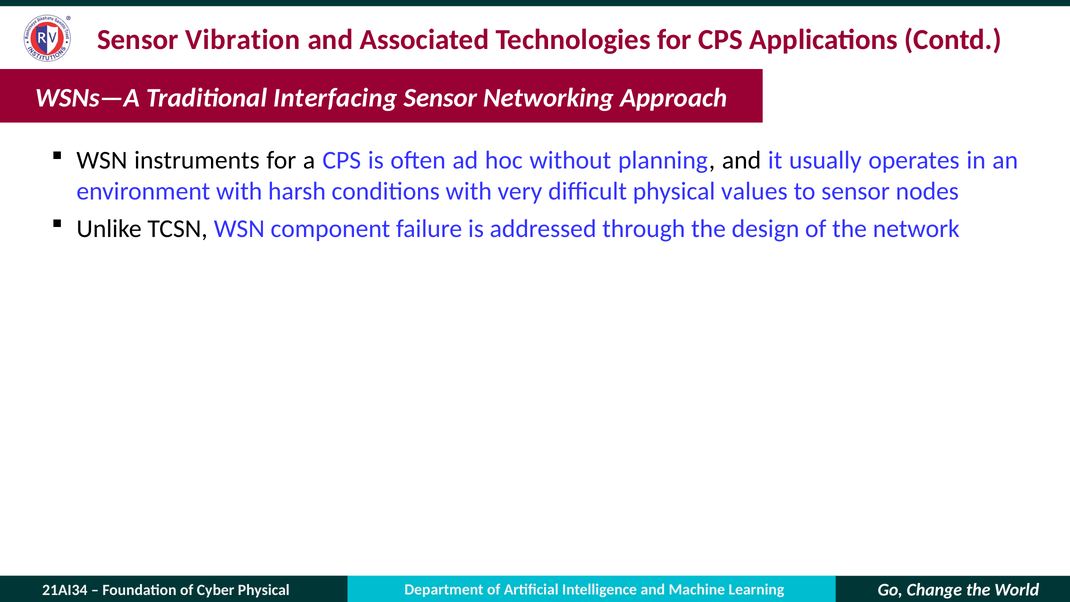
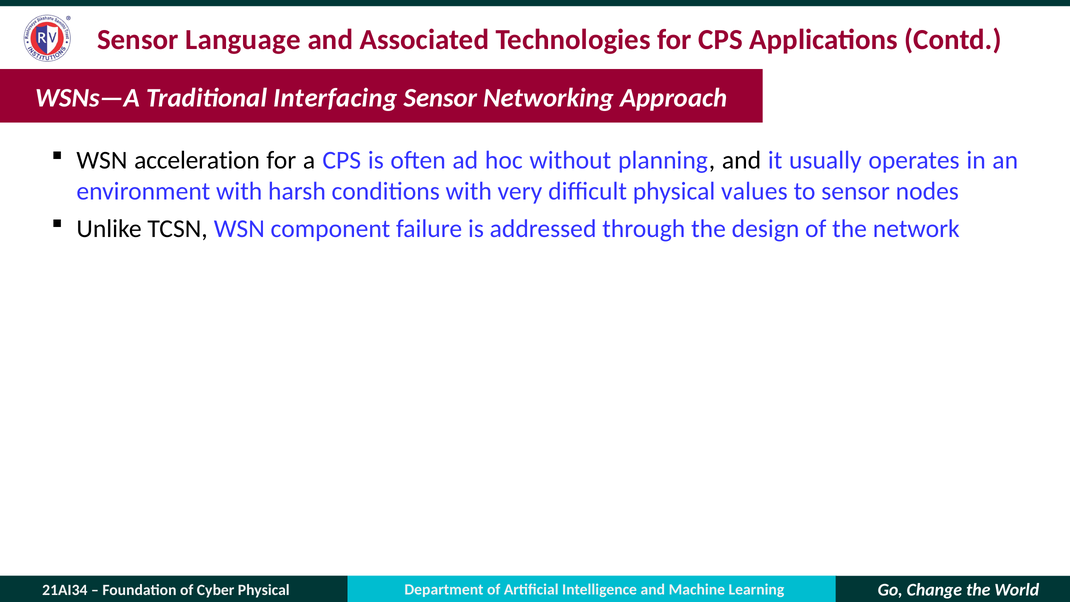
Vibration: Vibration -> Language (243, 39)
instruments: instruments -> acceleration (197, 160)
